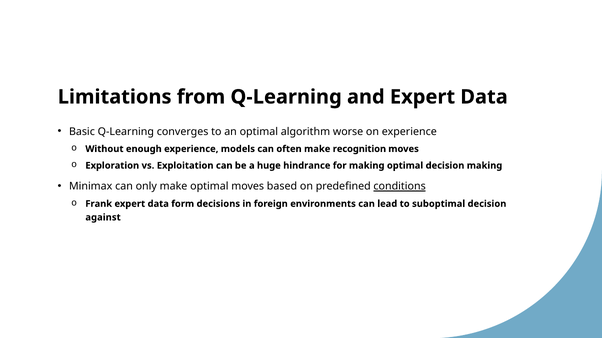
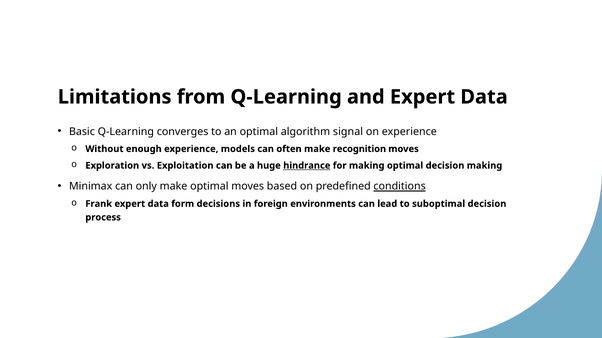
worse: worse -> signal (348, 132)
hindrance underline: none -> present (307, 166)
against: against -> process (103, 218)
